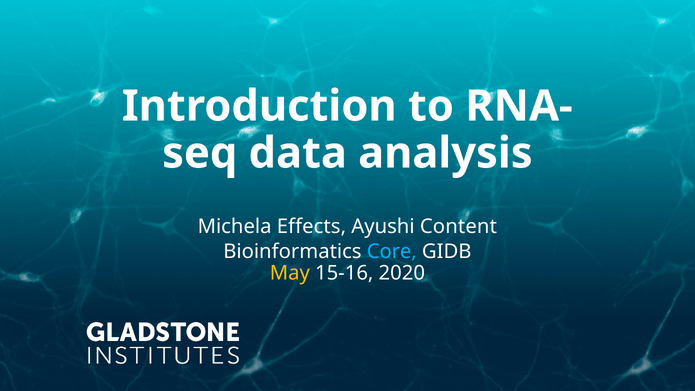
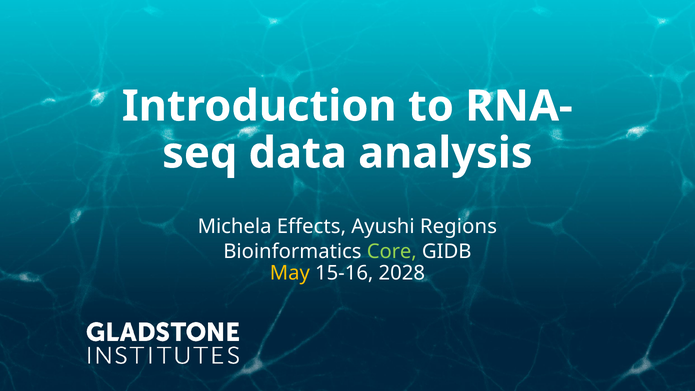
Content: Content -> Regions (458, 227)
Core colour: light blue -> light green (392, 251)
2020: 2020 -> 2028 (402, 273)
